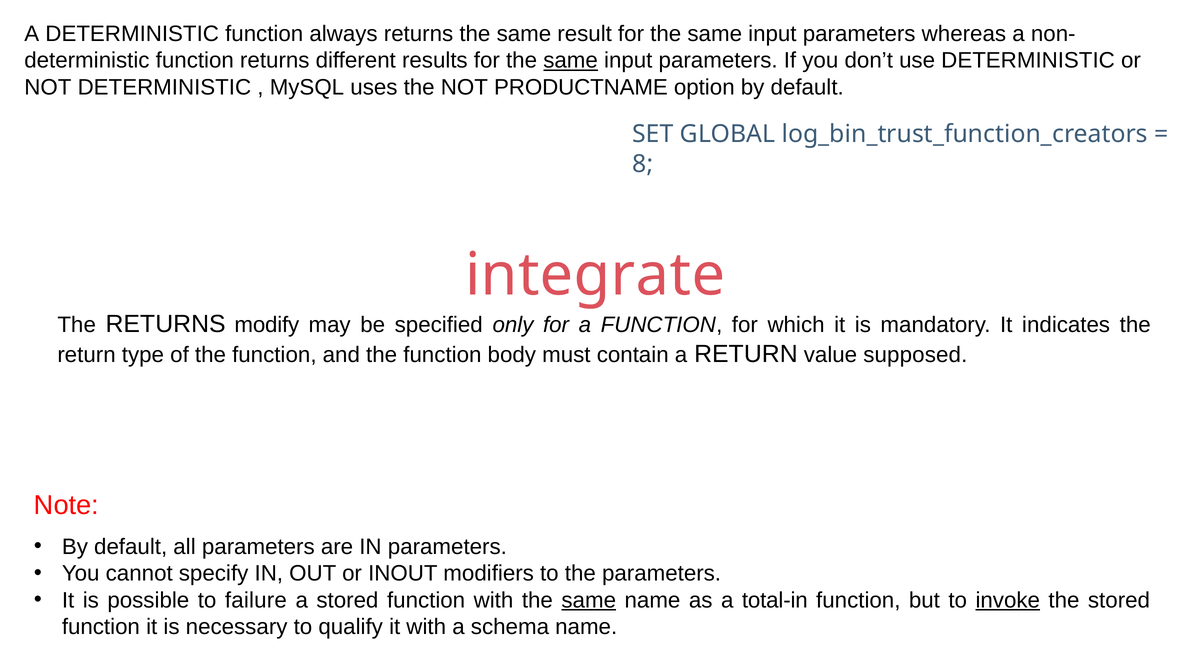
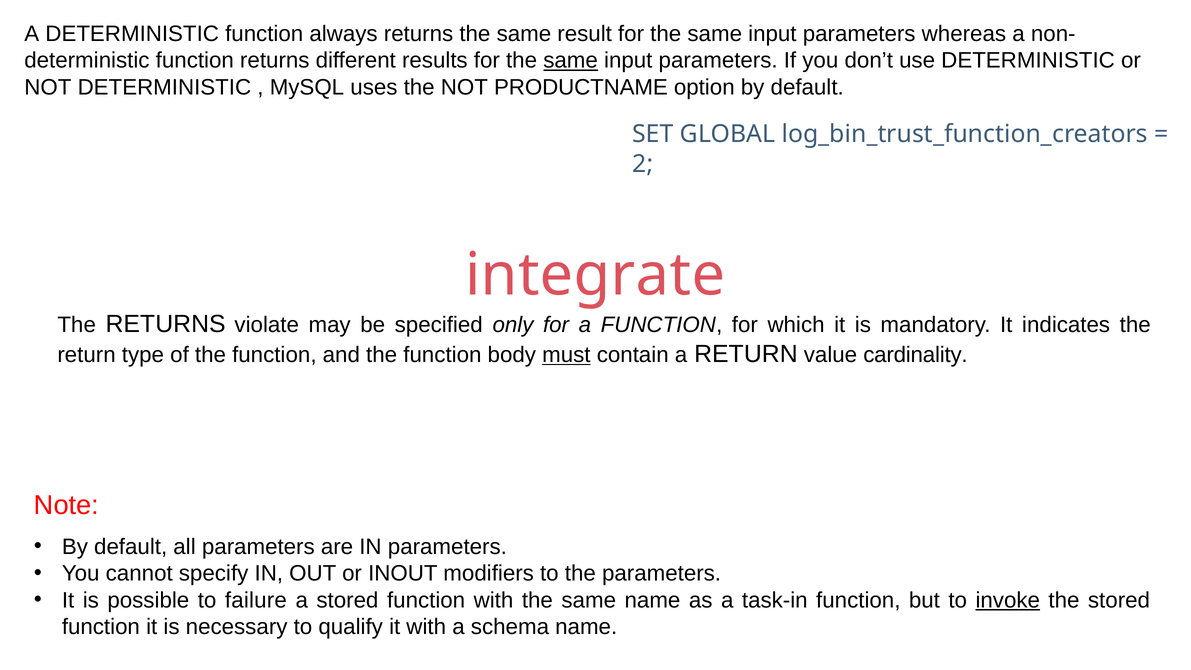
8: 8 -> 2 (643, 164)
modify: modify -> violate (267, 325)
must underline: none -> present (566, 355)
supposed: supposed -> cardinality (915, 355)
same underline: present -> none (589, 600)
total-in: total-in -> task-in (775, 600)
